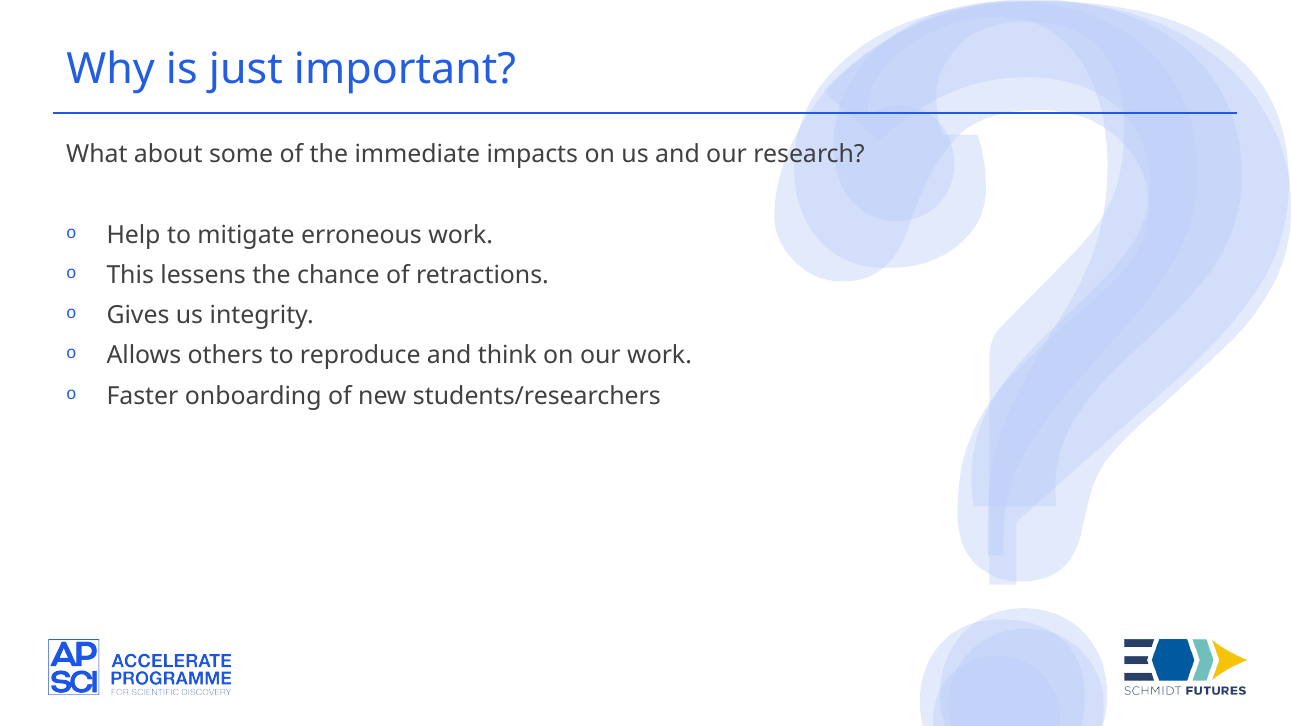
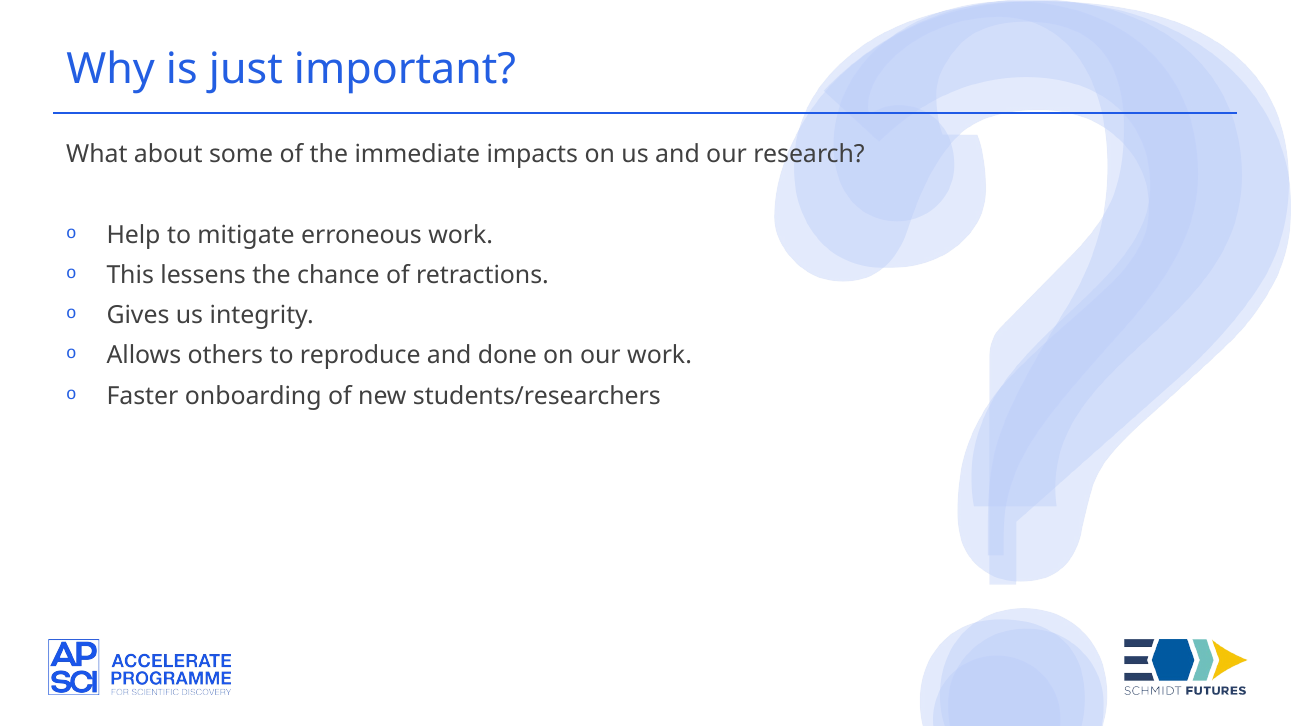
think: think -> done (507, 356)
